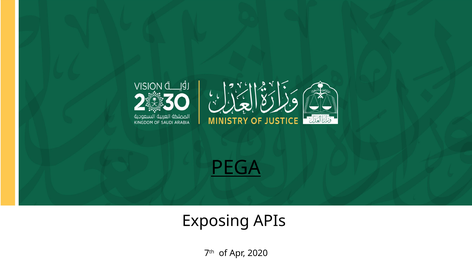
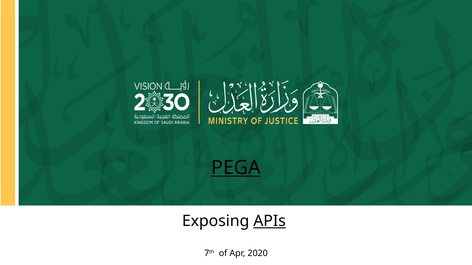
APIs underline: none -> present (270, 221)
